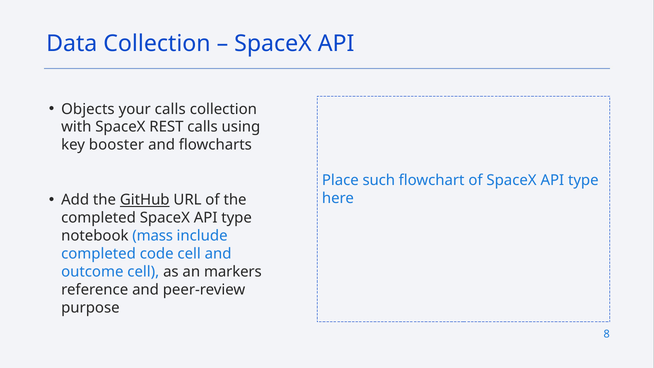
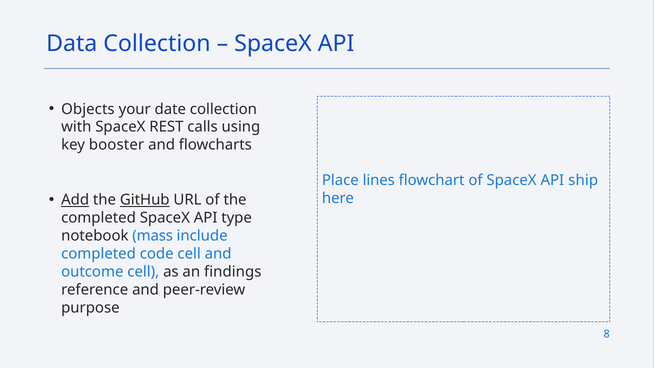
your calls: calls -> date (170, 109)
such: such -> lines (379, 180)
of SpaceX API type: type -> ship (583, 180)
Add underline: none -> present (75, 200)
markers: markers -> findings (233, 272)
